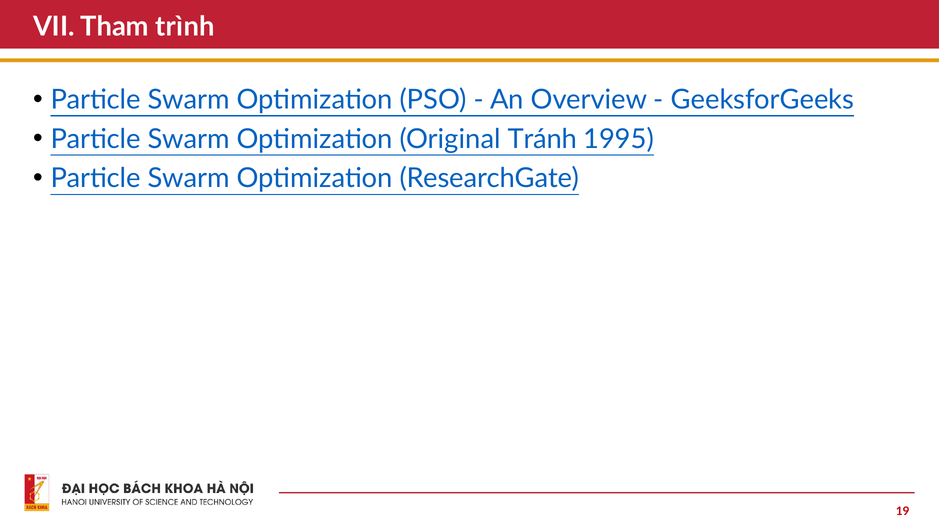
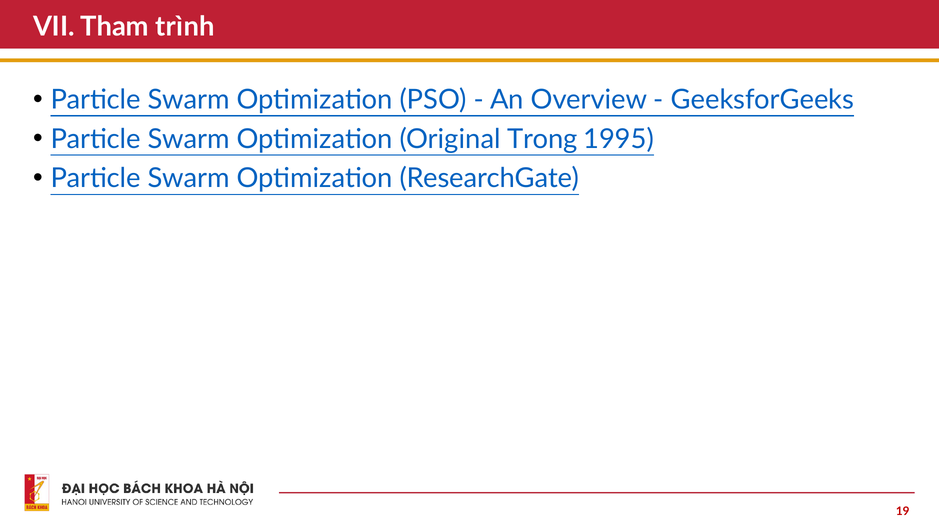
Tránh: Tránh -> Trong (542, 139)
